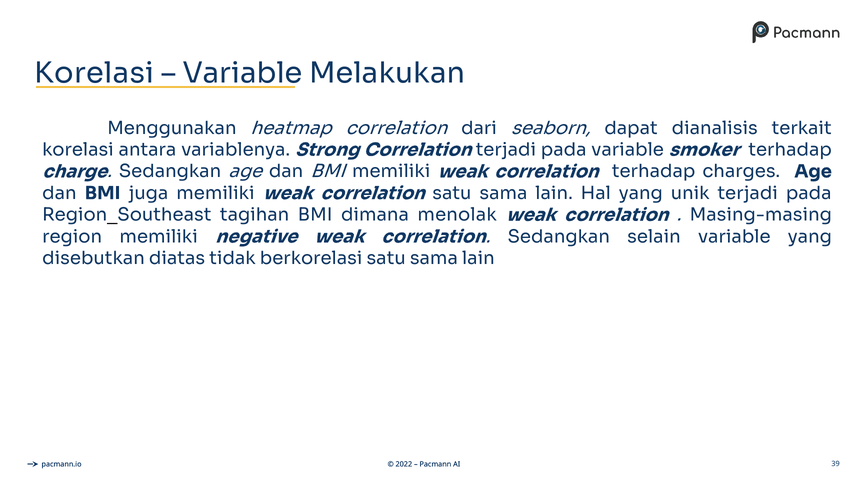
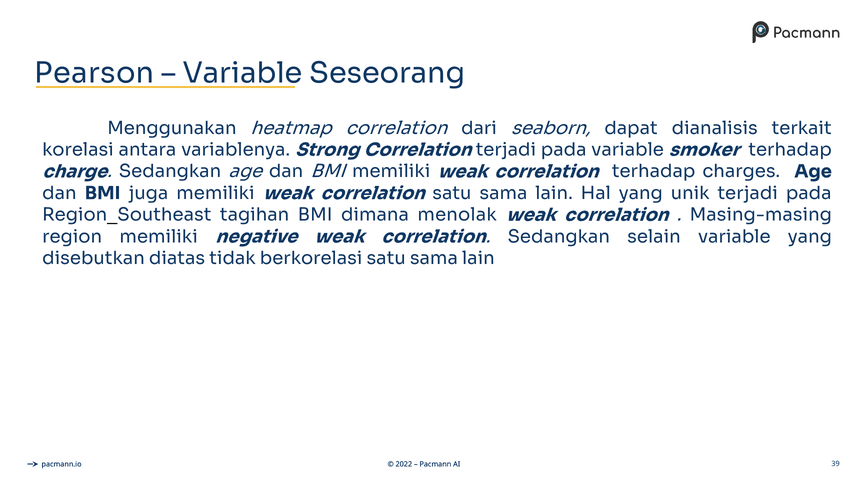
Korelasi: Korelasi -> Pearson (94, 73)
Melakukan: Melakukan -> Seseorang (387, 73)
